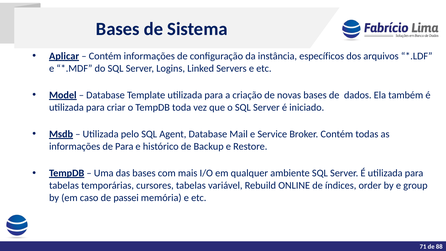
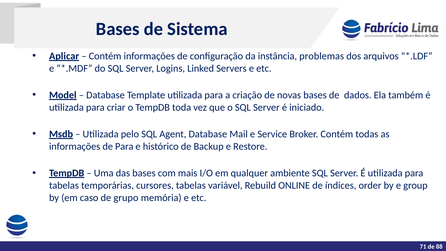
específicos: específicos -> problemas (322, 56)
passei: passei -> grupo (126, 198)
